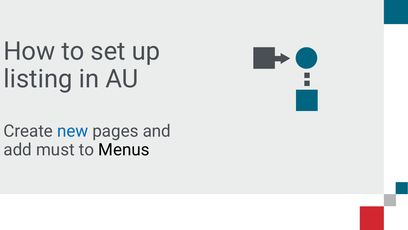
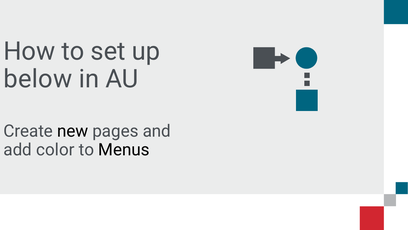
listing: listing -> below (38, 79)
new colour: blue -> black (73, 131)
must: must -> color (55, 149)
